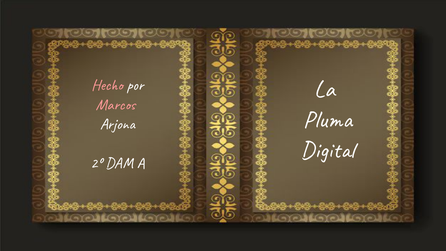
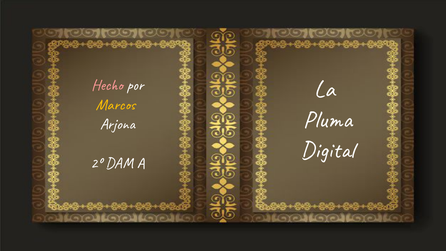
Marcos colour: pink -> yellow (116, 105)
